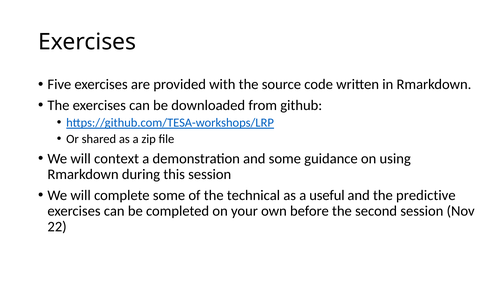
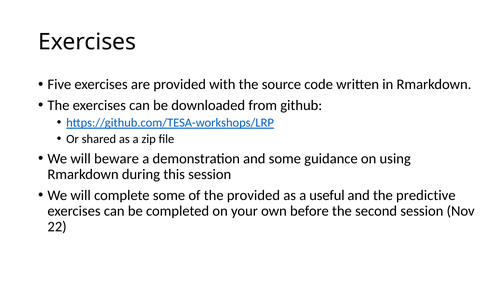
context: context -> beware (117, 159)
the technical: technical -> provided (253, 195)
